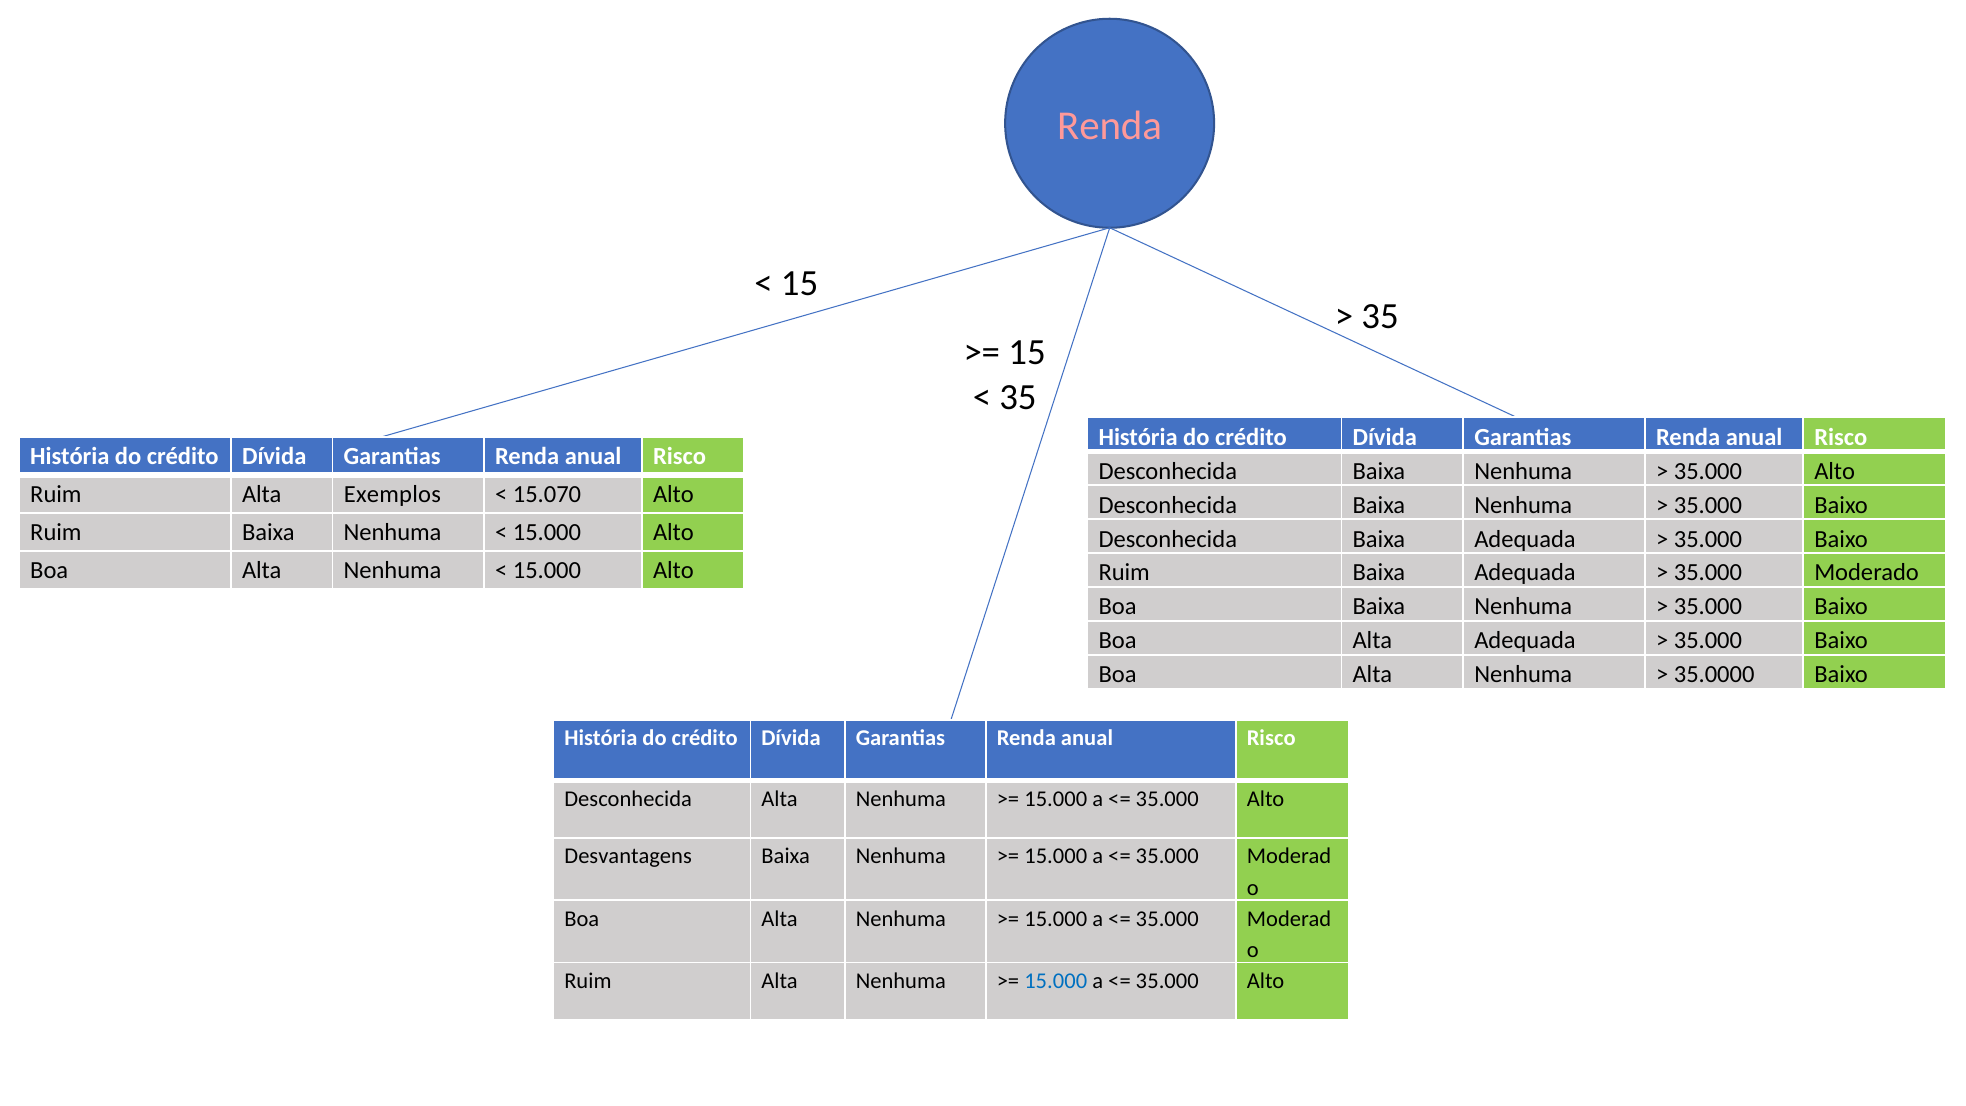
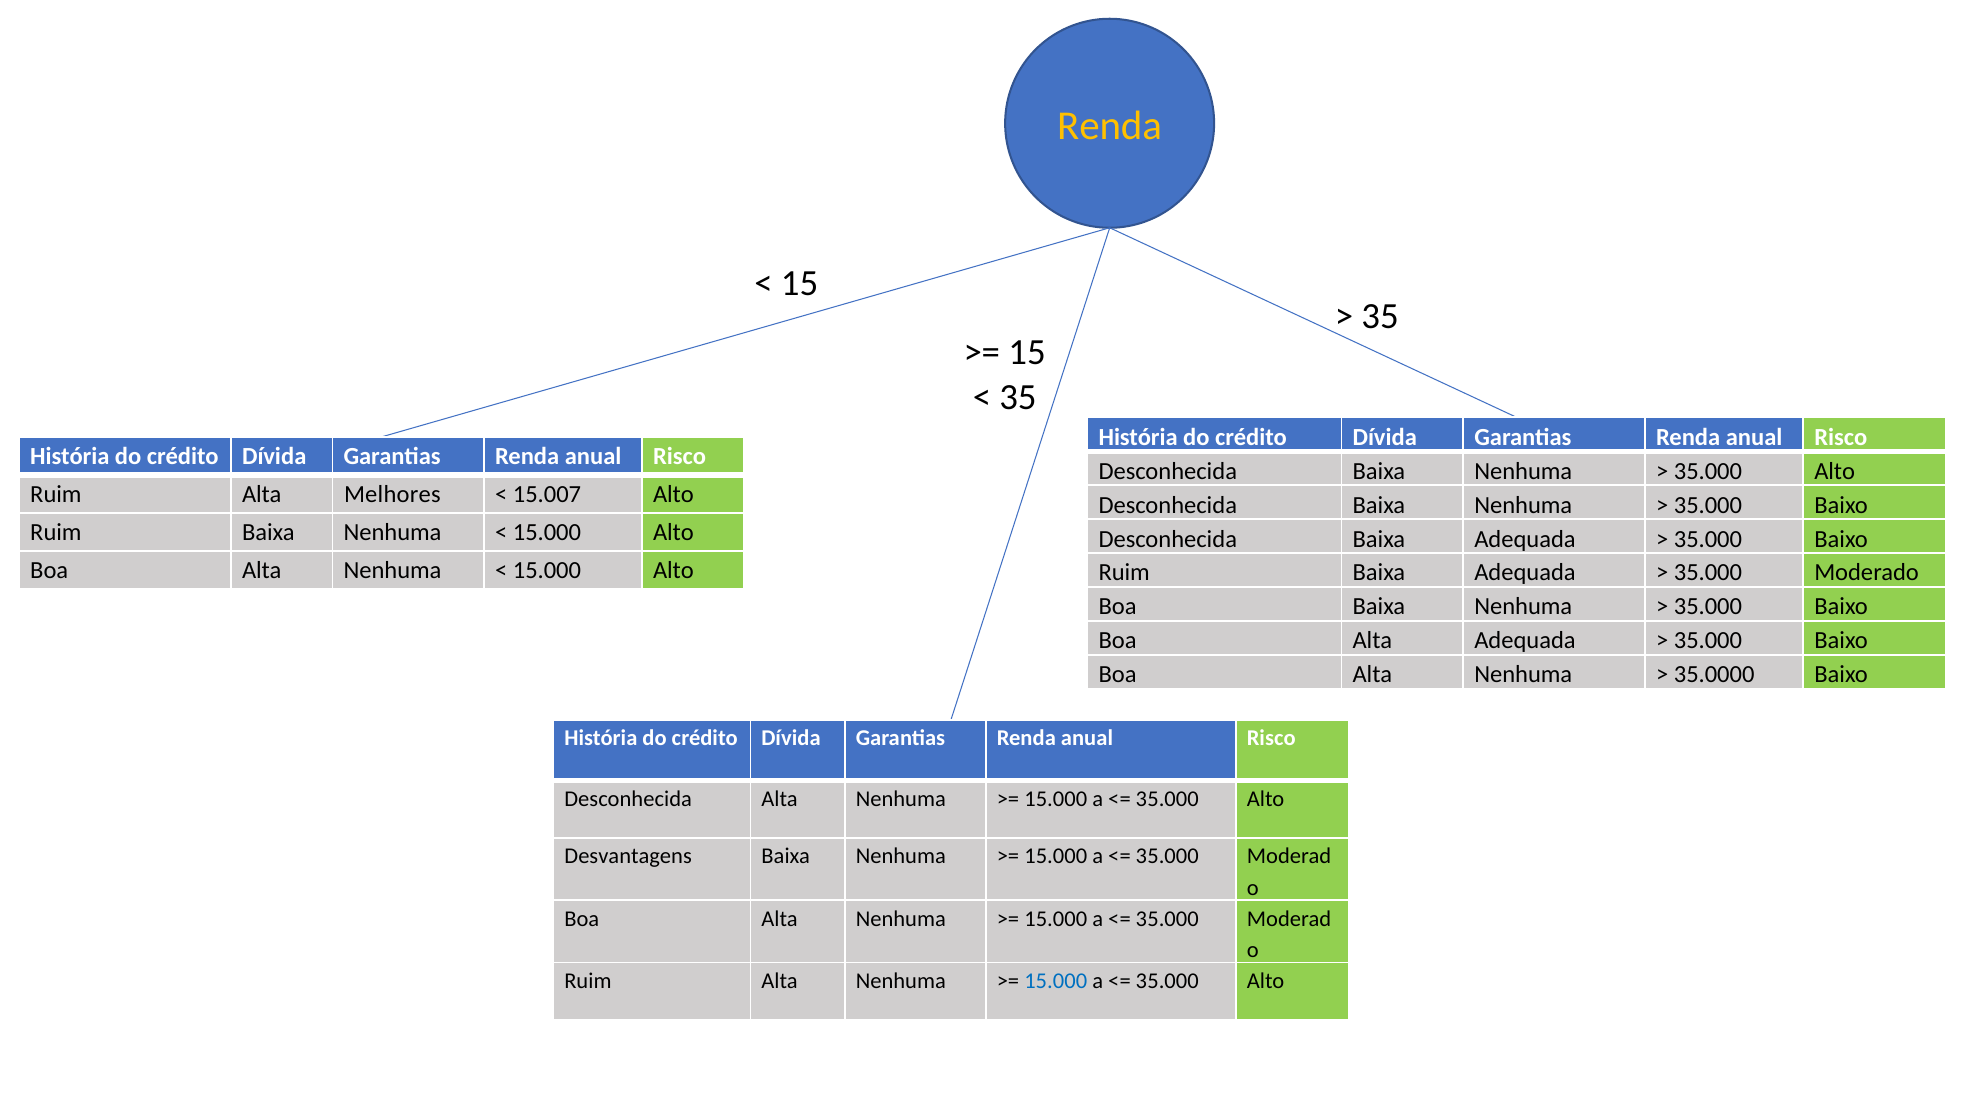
Renda colour: pink -> yellow (1110, 126)
Exemplos: Exemplos -> Melhores (392, 494)
15.070: 15.070 -> 15.007 (547, 494)
